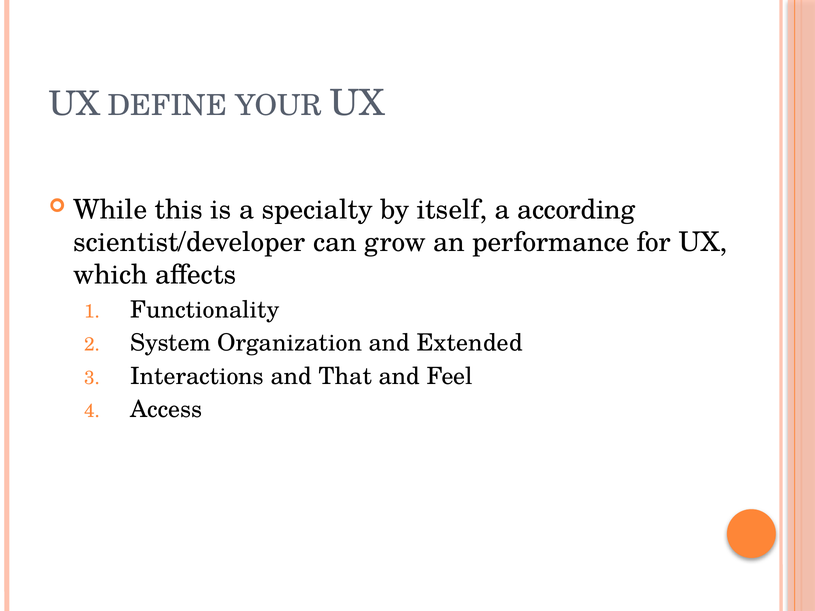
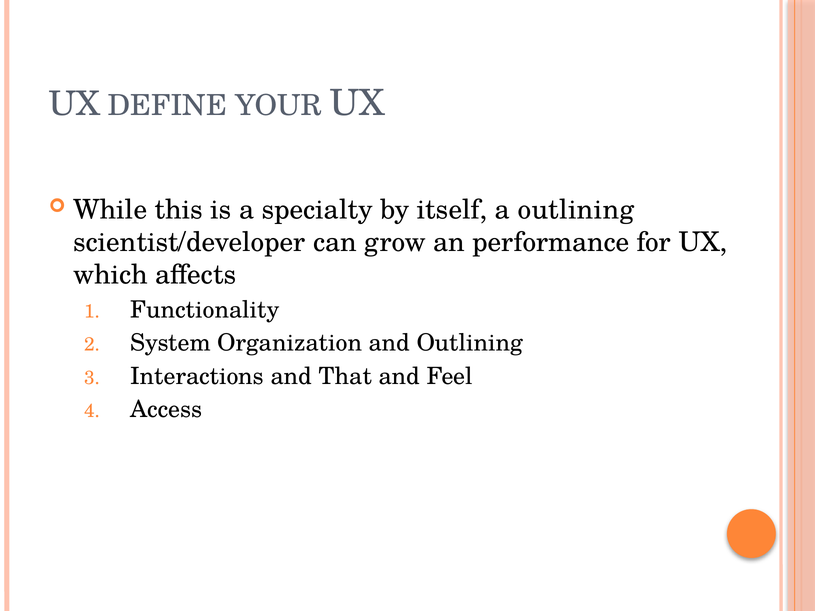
a according: according -> outlining (576, 210)
and Extended: Extended -> Outlining (470, 343)
